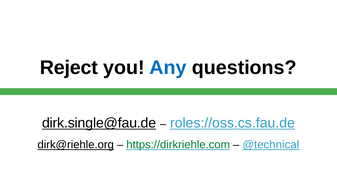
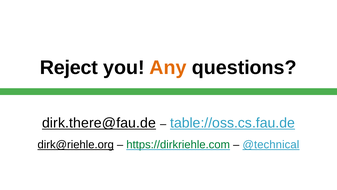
Any colour: blue -> orange (168, 68)
dirk.single@fau.de: dirk.single@fau.de -> dirk.there@fau.de (99, 123)
roles://oss.cs.fau.de: roles://oss.cs.fau.de -> table://oss.cs.fau.de (233, 123)
